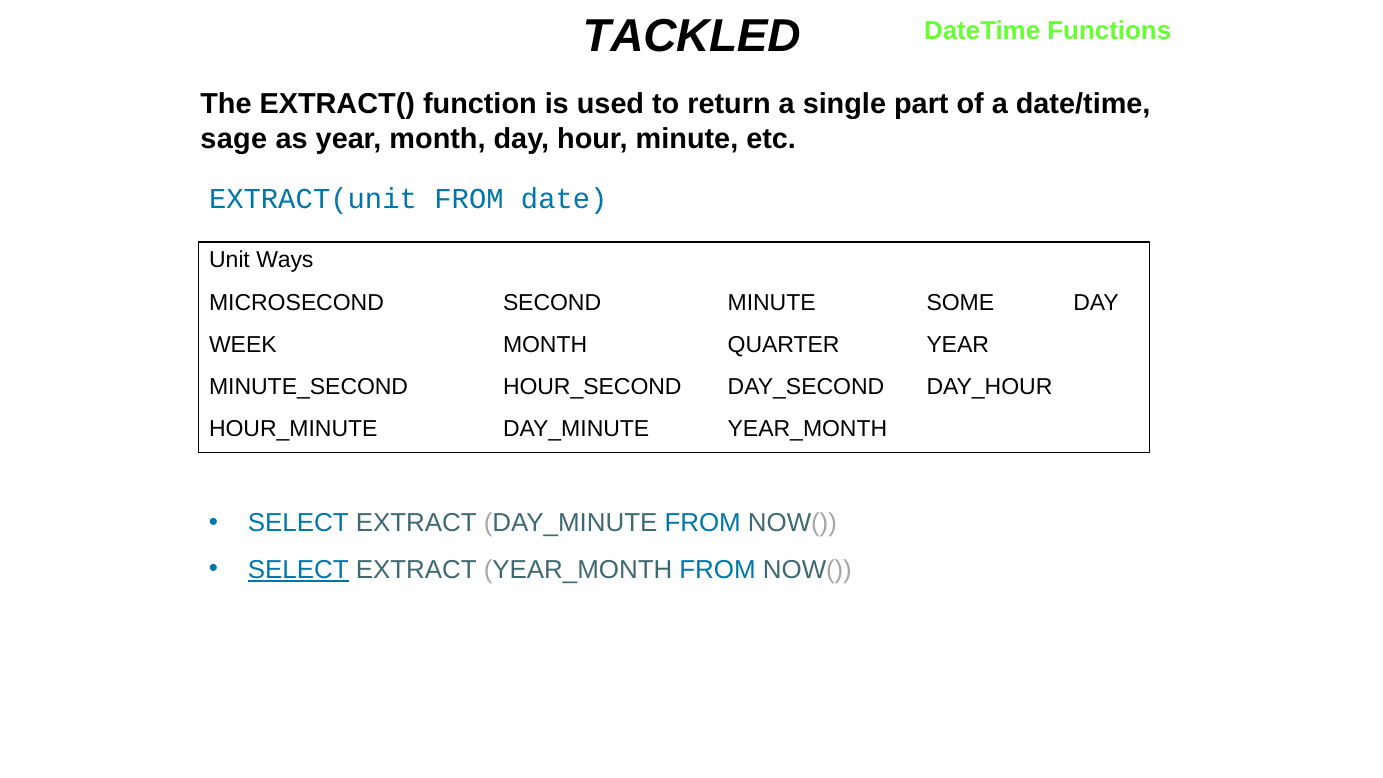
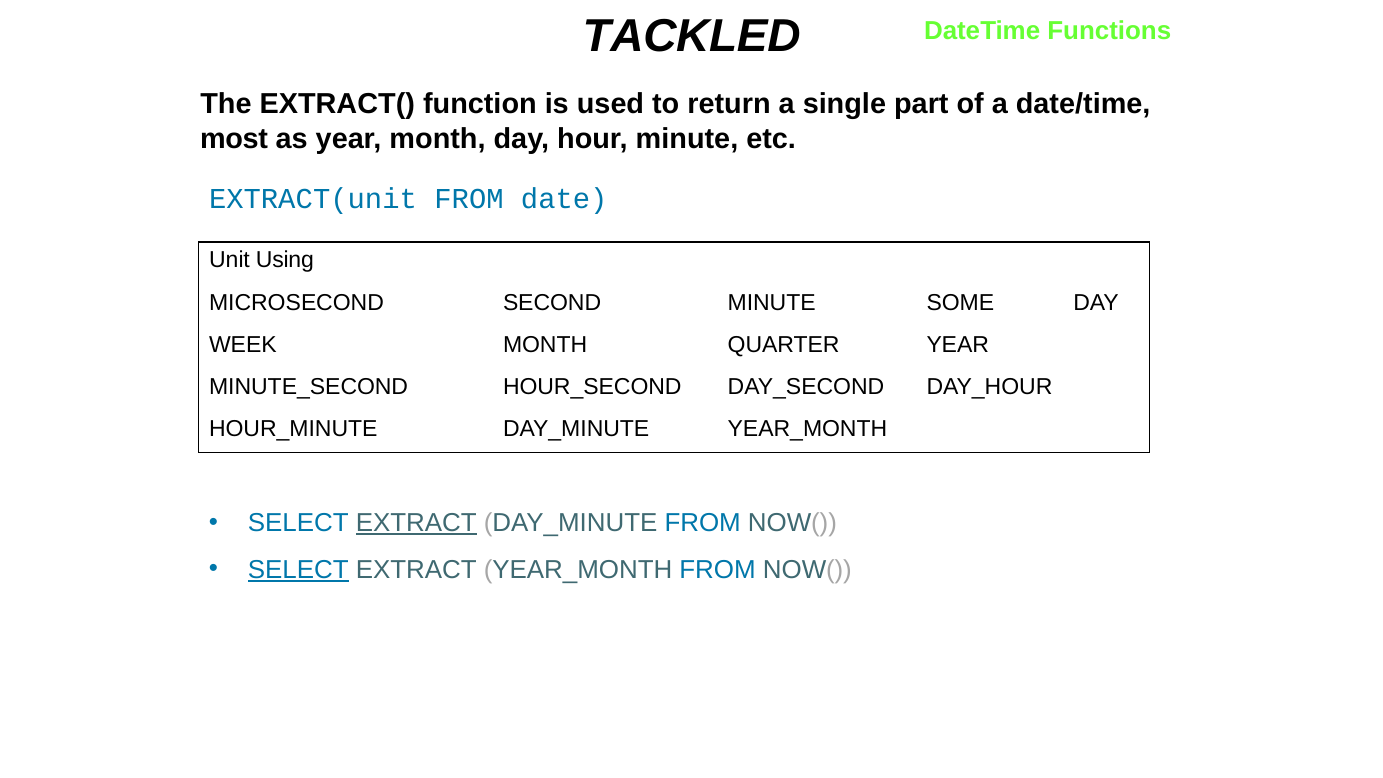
sage: sage -> most (234, 139)
Ways: Ways -> Using (285, 260)
EXTRACT underline: none -> present (416, 523)
